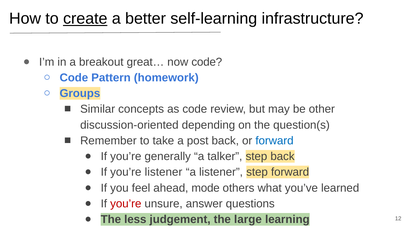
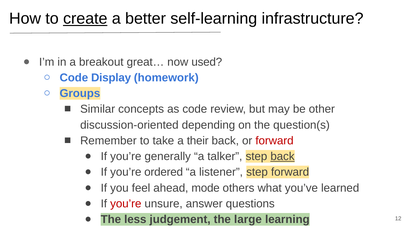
now code: code -> used (207, 62)
Pattern: Pattern -> Display (111, 78)
post: post -> their (198, 141)
forward colour: blue -> red (274, 141)
back underline: none -> present (282, 157)
you’re listener: listener -> ordered (164, 172)
